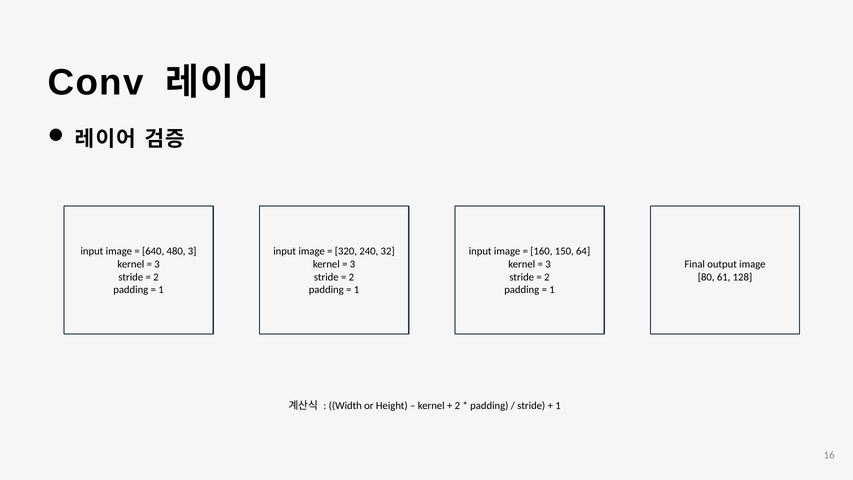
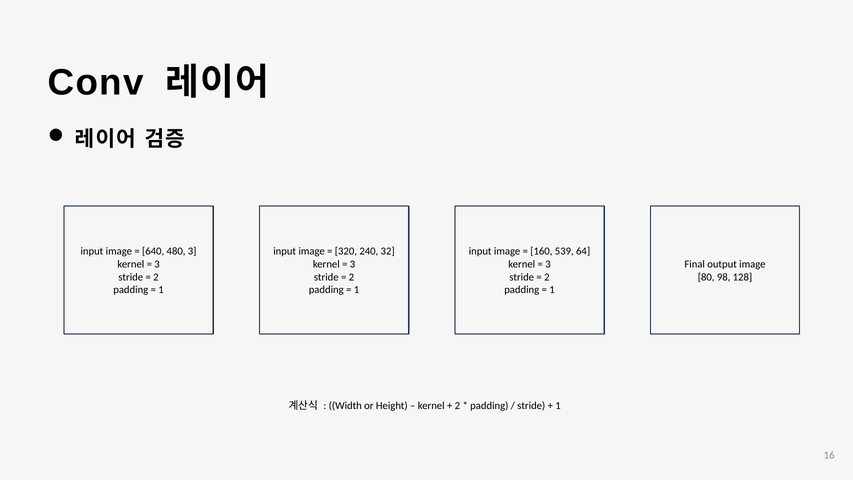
150: 150 -> 539 (564, 251)
61: 61 -> 98 (724, 277)
